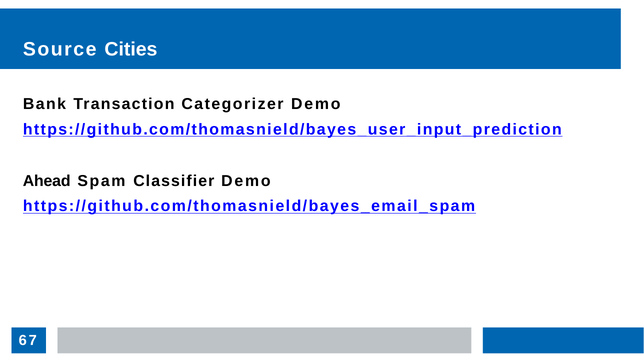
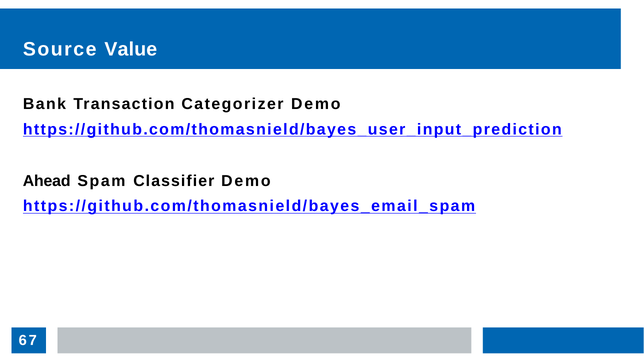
Cities: Cities -> Value (131, 49)
